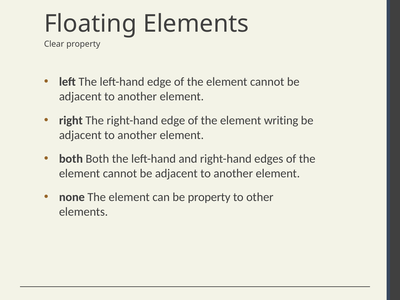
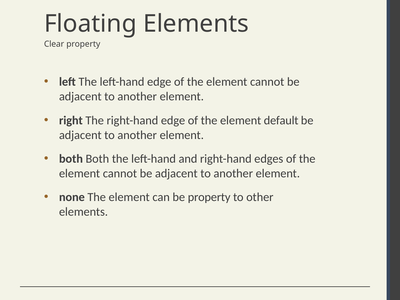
writing: writing -> default (281, 120)
